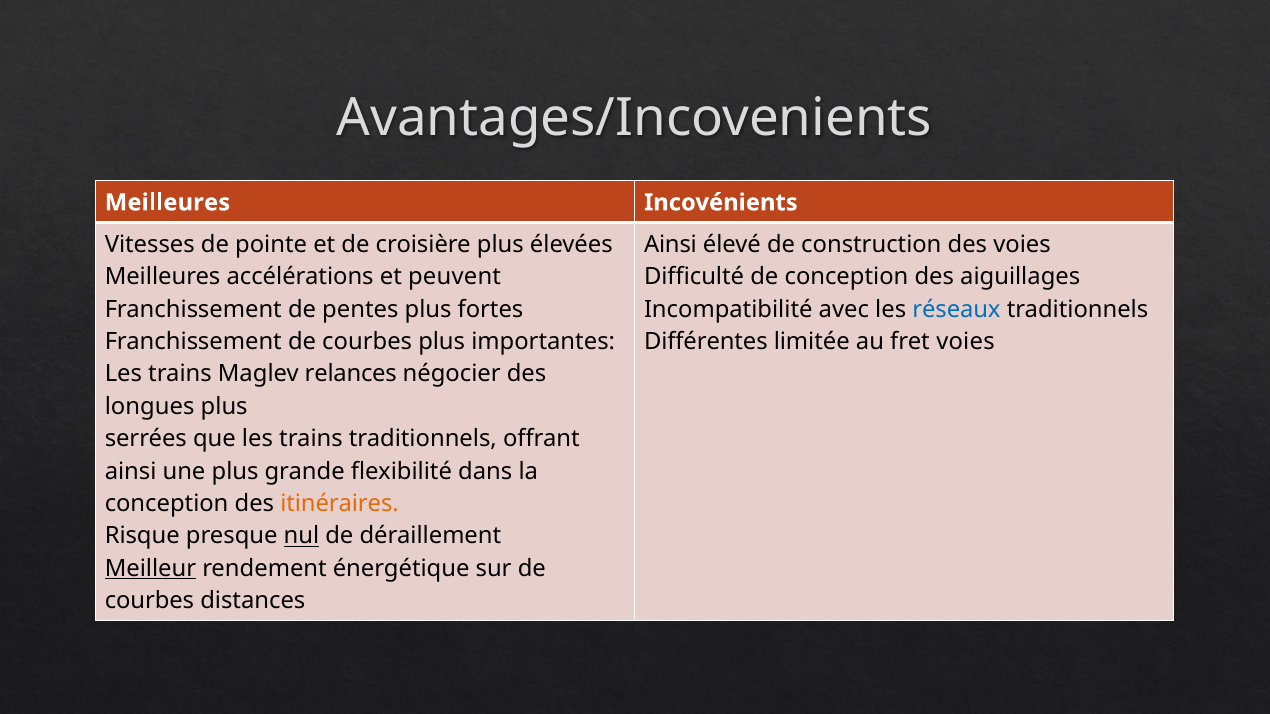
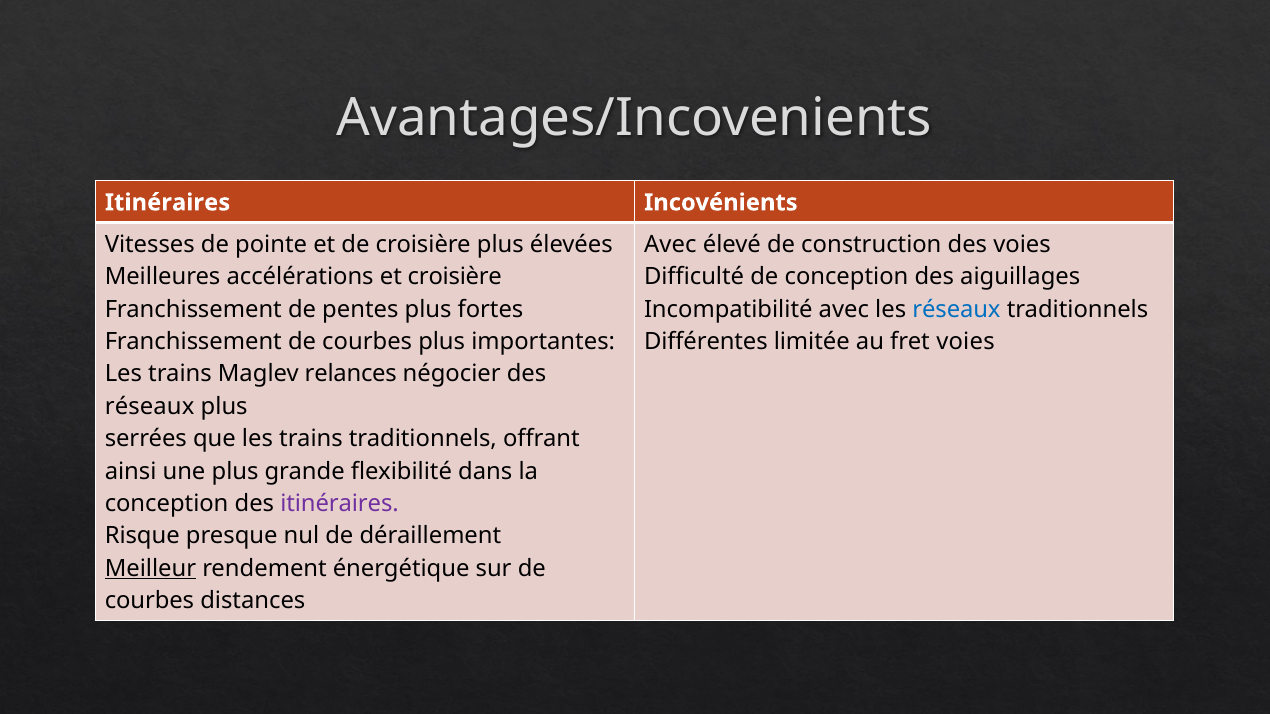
Meilleures: Meilleures -> Itinéraires (168, 203)
Ainsi: Ainsi -> Avec (670, 245)
et peuvent: peuvent -> croisière (455, 277)
longues: longues -> réseaux (150, 407)
itinéraires colour: orange -> purple (340, 504)
nul underline: present -> none (301, 536)
